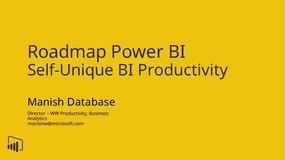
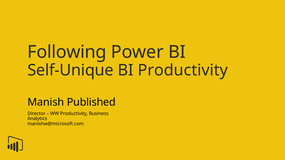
Roadmap: Roadmap -> Following (67, 52)
Database: Database -> Published (91, 102)
